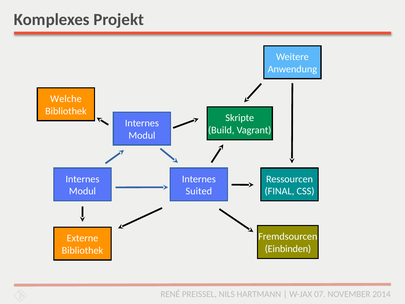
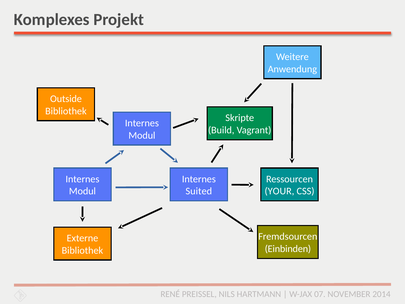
Welche: Welche -> Outside (66, 99)
FINAL: FINAL -> YOUR (279, 191)
